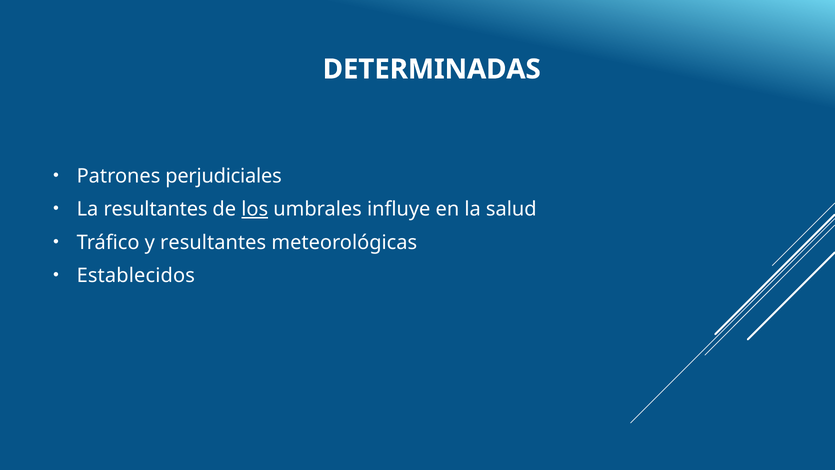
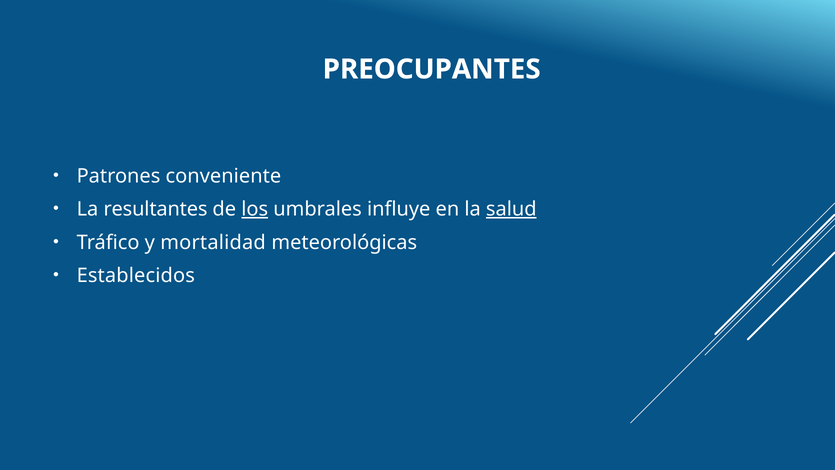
DETERMINADAS: DETERMINADAS -> PREOCUPANTES (432, 69)
perjudiciales: perjudiciales -> conveniente (223, 176)
salud underline: none -> present (511, 209)
y resultantes: resultantes -> mortalidad (213, 242)
